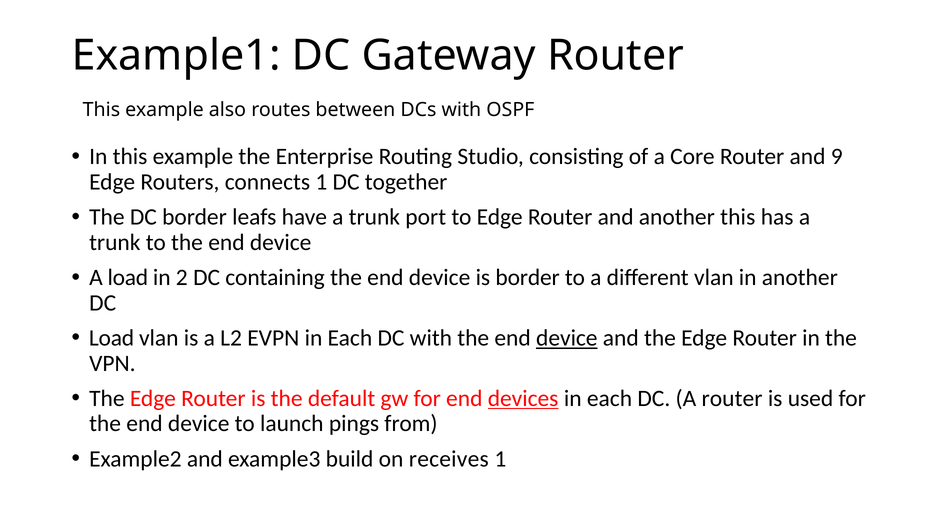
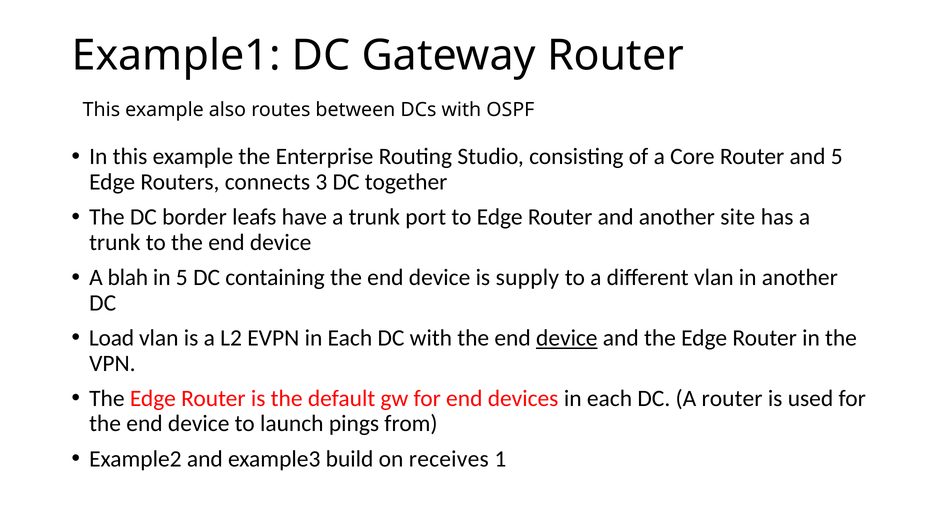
and 9: 9 -> 5 (837, 157)
connects 1: 1 -> 3 (321, 182)
another this: this -> site (738, 217)
A load: load -> blah (128, 278)
in 2: 2 -> 5 (182, 278)
is border: border -> supply (527, 278)
devices underline: present -> none (523, 399)
